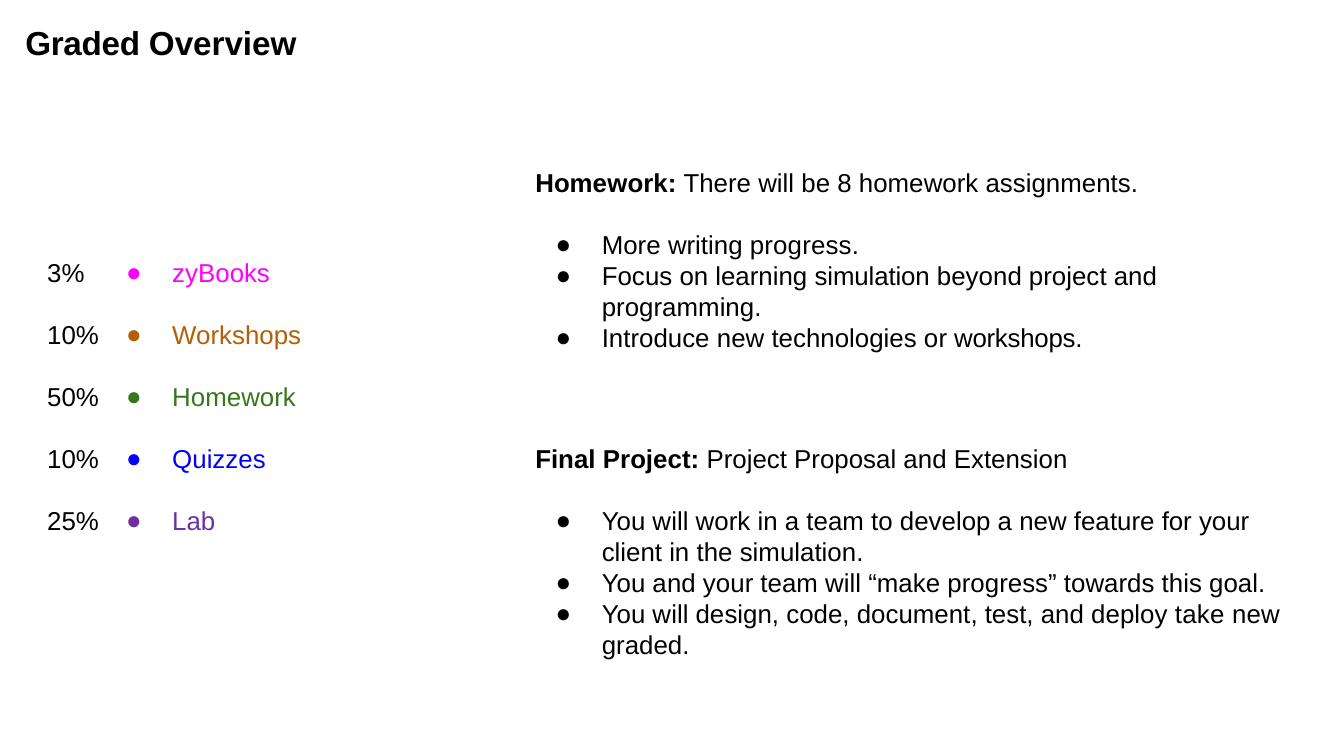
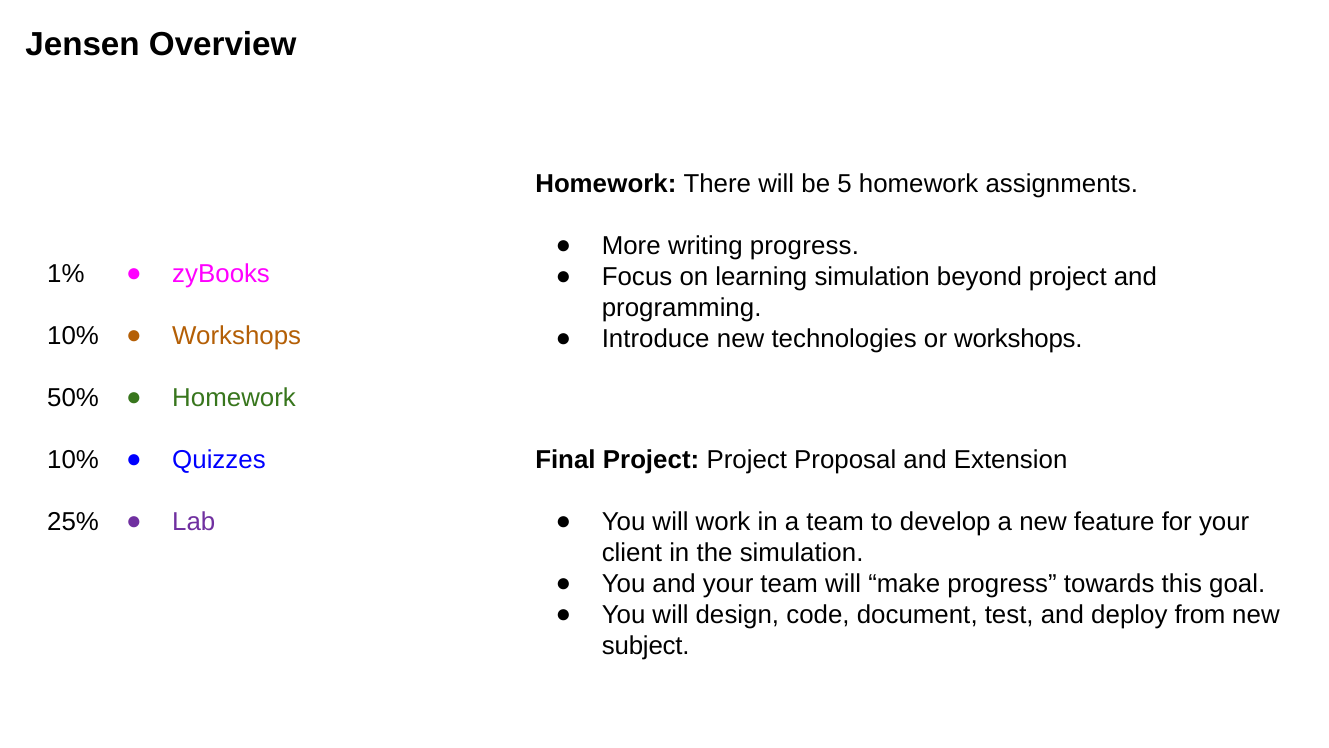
Graded: Graded -> Jensen (83, 45)
8: 8 -> 5 (844, 184)
3%: 3% -> 1% (66, 274)
take: take -> from (1200, 615)
graded: graded -> subject (646, 646)
